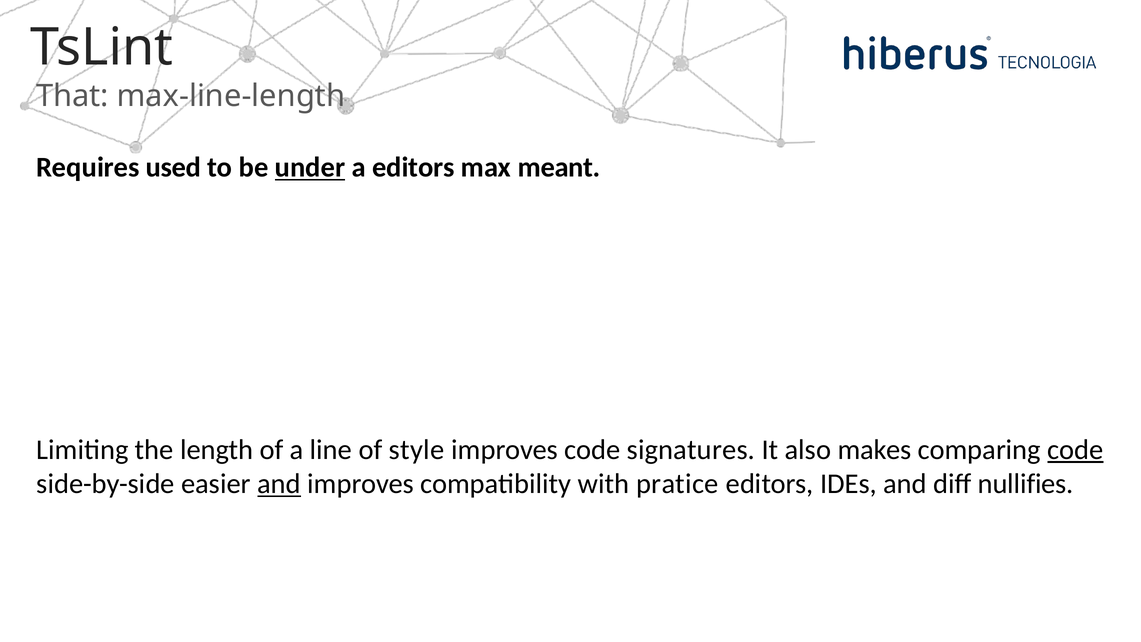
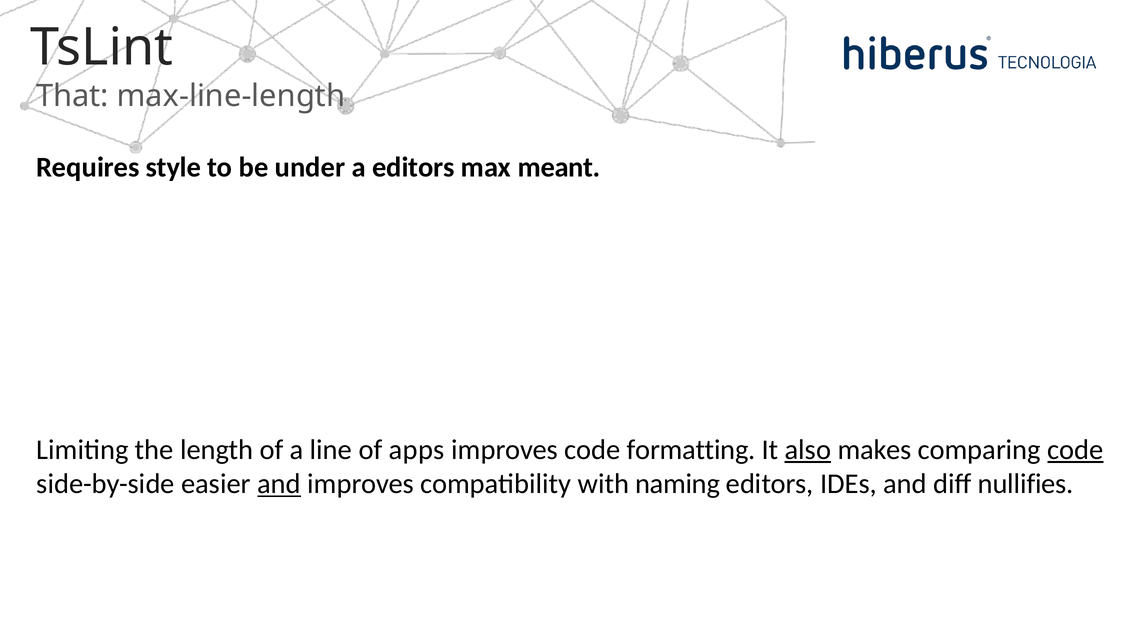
used: used -> style (173, 167)
under underline: present -> none (310, 167)
style: style -> apps (417, 450)
signatures: signatures -> formatting (691, 450)
also underline: none -> present (808, 450)
pratice: pratice -> naming (678, 484)
